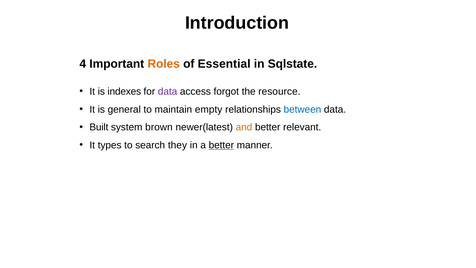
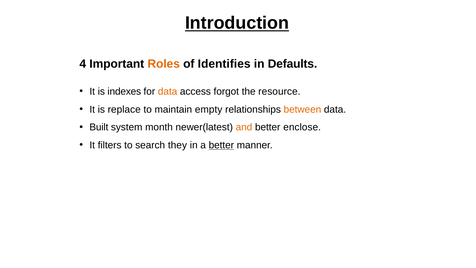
Introduction underline: none -> present (237, 23)
Essential: Essential -> Identifies (224, 64)
Sqlstate: Sqlstate -> Defaults (293, 64)
data colour: purple -> orange (168, 92)
general: general -> replace (124, 109)
between colour: blue -> orange (302, 109)
brown: brown -> month (159, 127)
relevant: relevant -> enclose (302, 127)
types: types -> filters (110, 145)
